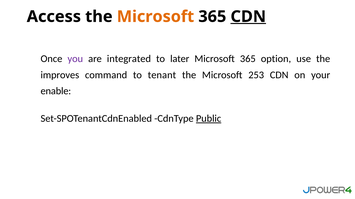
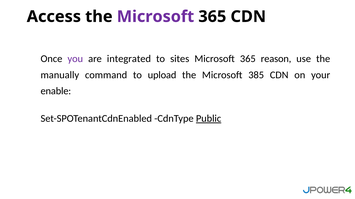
Microsoft colour: orange -> purple (155, 17)
CDN underline: present -> none (248, 17)
later: later -> sites (180, 59)
option: option -> reason (276, 59)
improves: improves -> manually (60, 75)
tenant: tenant -> upload (162, 75)
253: 253 -> 385 (256, 75)
